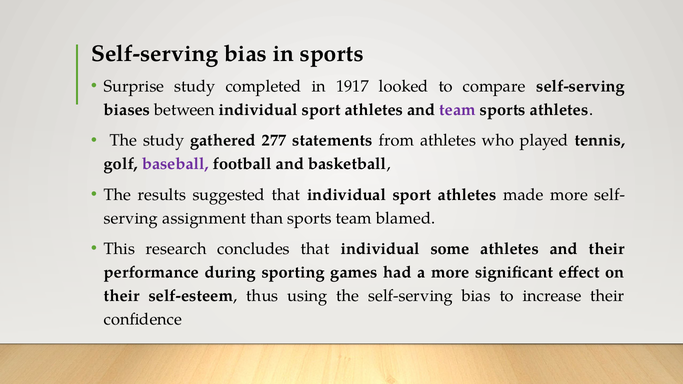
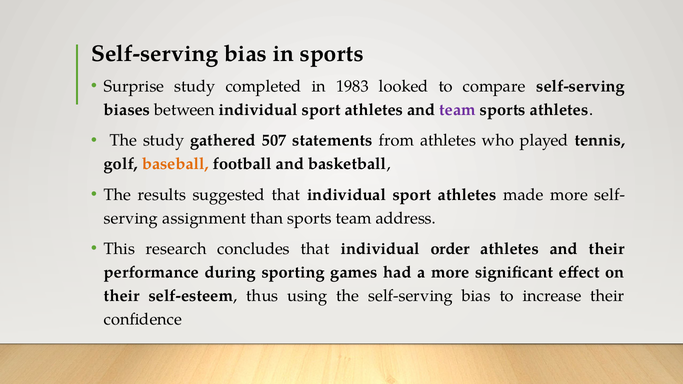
1917: 1917 -> 1983 (352, 86)
277: 277 -> 507 (274, 141)
baseball colour: purple -> orange (175, 164)
blamed: blamed -> address (406, 218)
some: some -> order (450, 249)
